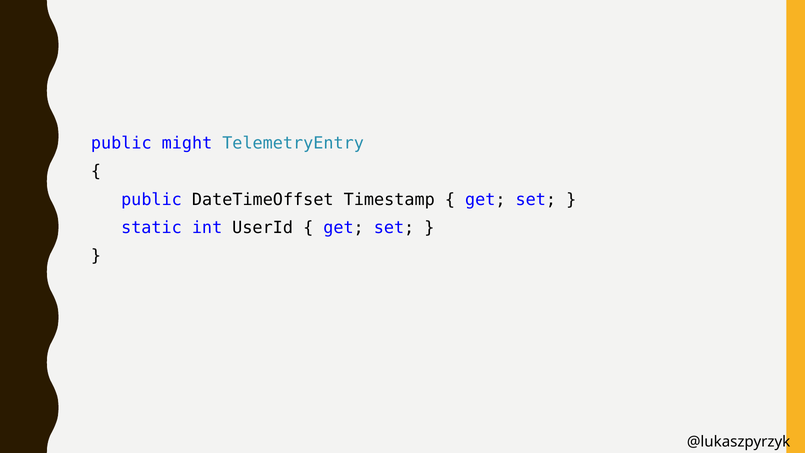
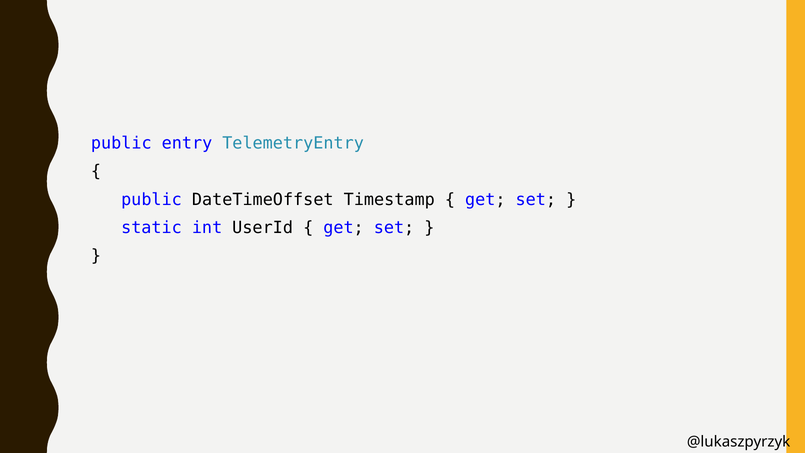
might: might -> entry (187, 143)
